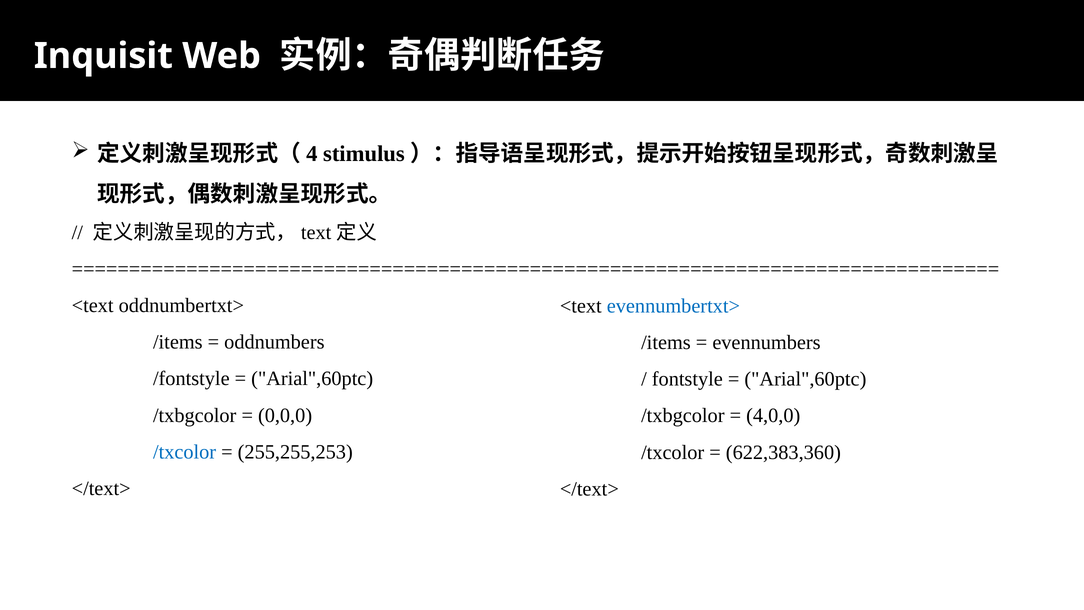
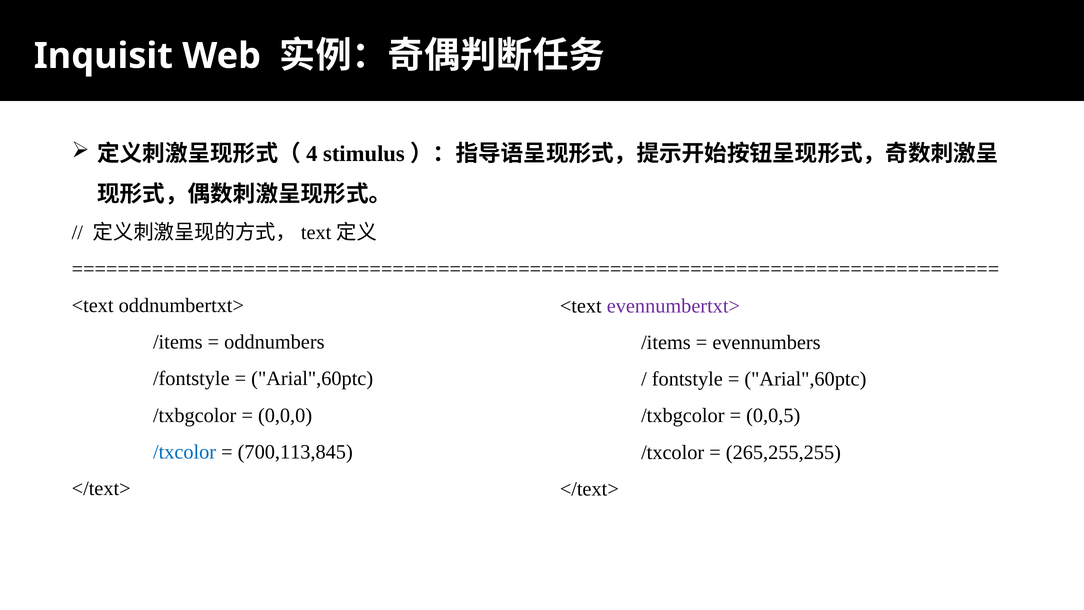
evennumbertxt> colour: blue -> purple (673, 306)
4,0,0: 4,0,0 -> 0,0,5 (773, 416)
255,255,253: 255,255,253 -> 700,113,845 (295, 452)
622,383,360: 622,383,360 -> 265,255,255 (783, 452)
